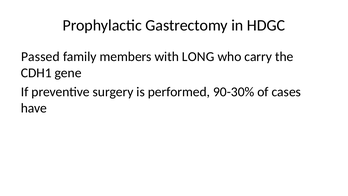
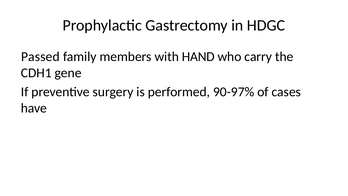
LONG: LONG -> HAND (198, 56)
90-30%: 90-30% -> 90-97% (234, 92)
